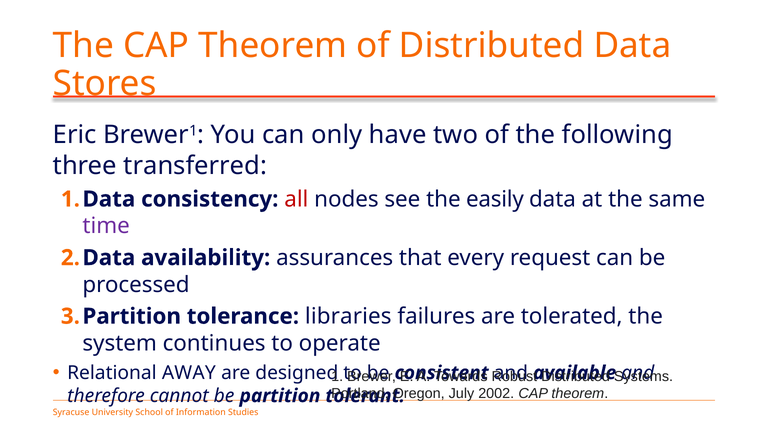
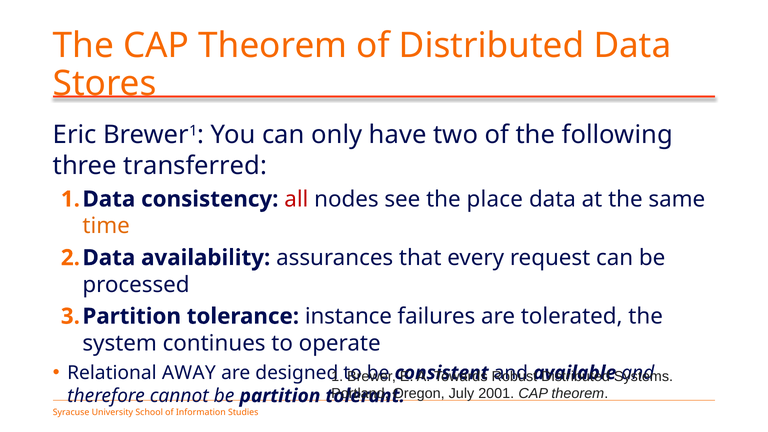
easily: easily -> place (495, 199)
time colour: purple -> orange (106, 226)
libraries: libraries -> instance (348, 316)
2002: 2002 -> 2001 (496, 394)
